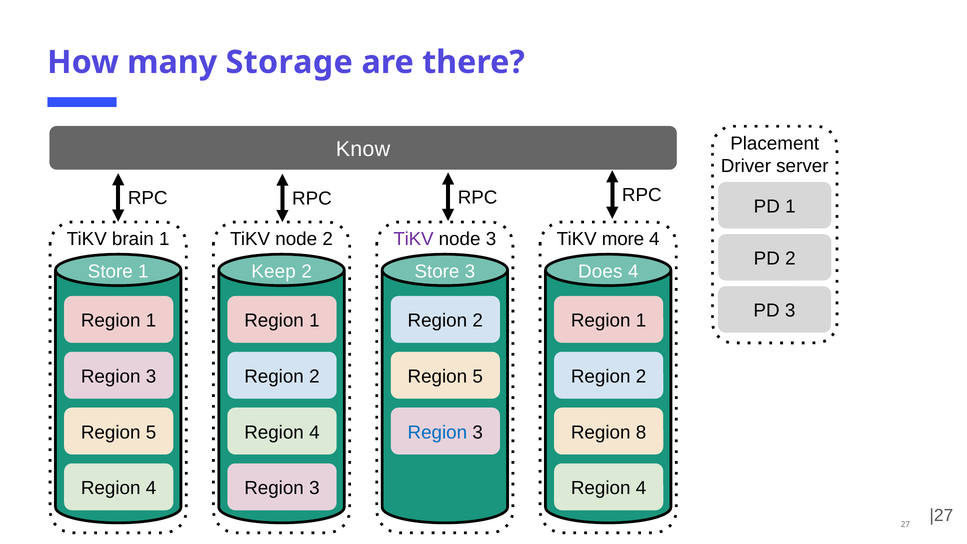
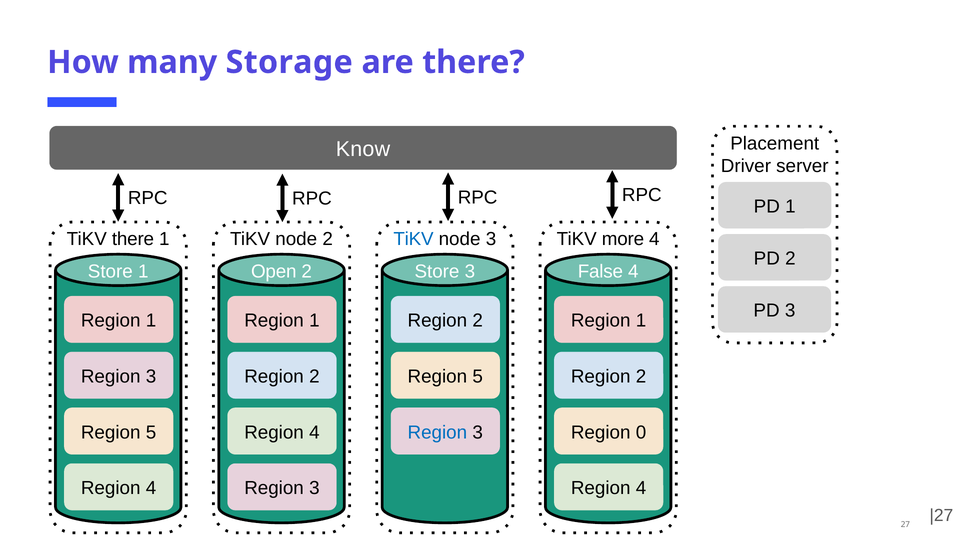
TiKV brain: brain -> there (133, 239)
TiKV colour: purple -> blue (413, 239)
Keep: Keep -> Open (274, 272)
Does: Does -> False (600, 272)
8: 8 -> 0 (641, 432)
